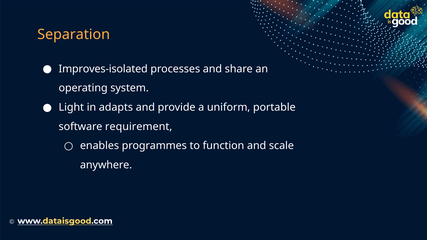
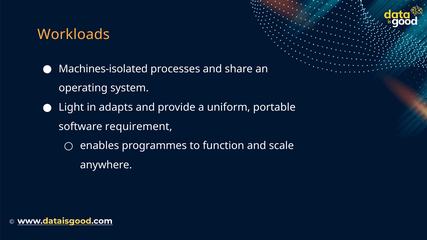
Separation: Separation -> Workloads (74, 35)
Improves-isolated: Improves-isolated -> Machines-isolated (103, 69)
